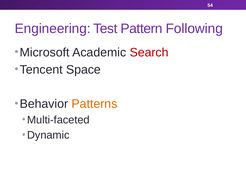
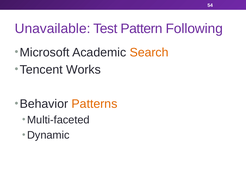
Engineering: Engineering -> Unavailable (53, 29)
Search colour: red -> orange (149, 53)
Space: Space -> Works (83, 70)
